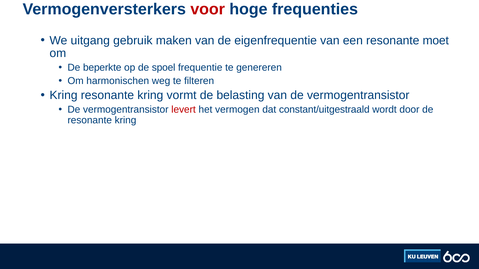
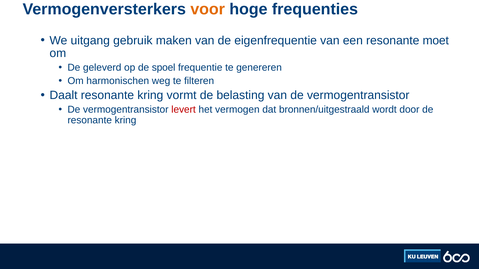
voor colour: red -> orange (208, 9)
beperkte: beperkte -> geleverd (102, 68)
Kring: Kring -> Daalt (64, 95)
constant/uitgestraald: constant/uitgestraald -> bronnen/uitgestraald (324, 110)
